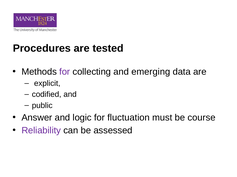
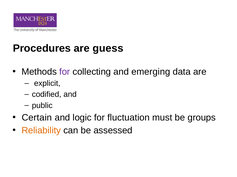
tested: tested -> guess (108, 48)
Answer: Answer -> Certain (37, 118)
course: course -> groups (202, 118)
Reliability colour: purple -> orange (41, 131)
